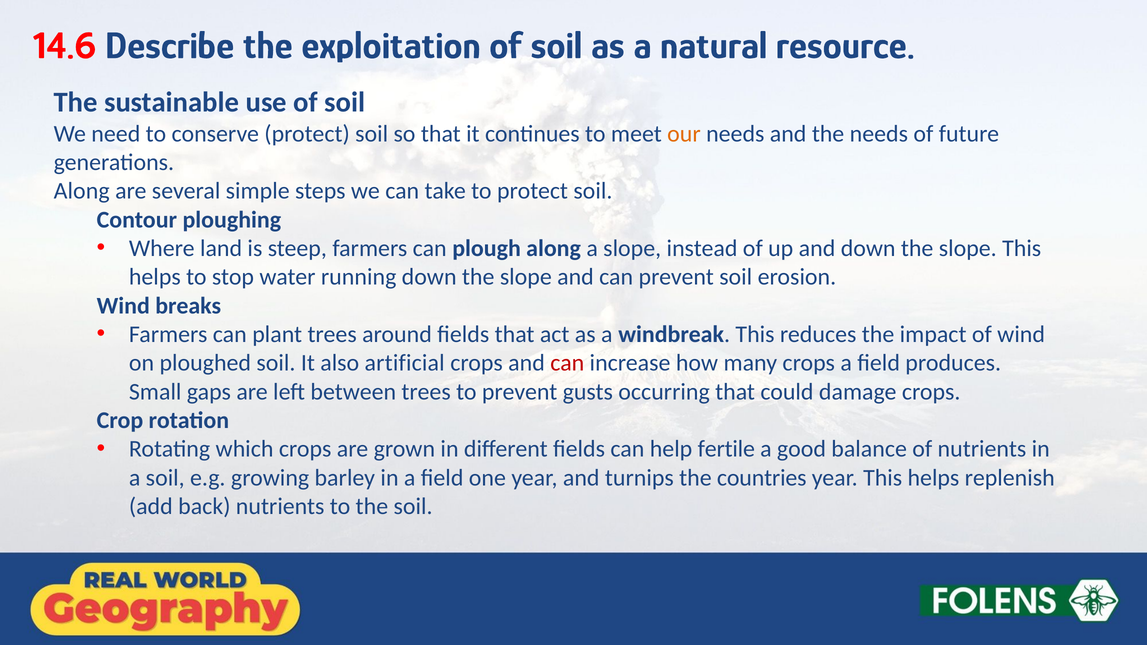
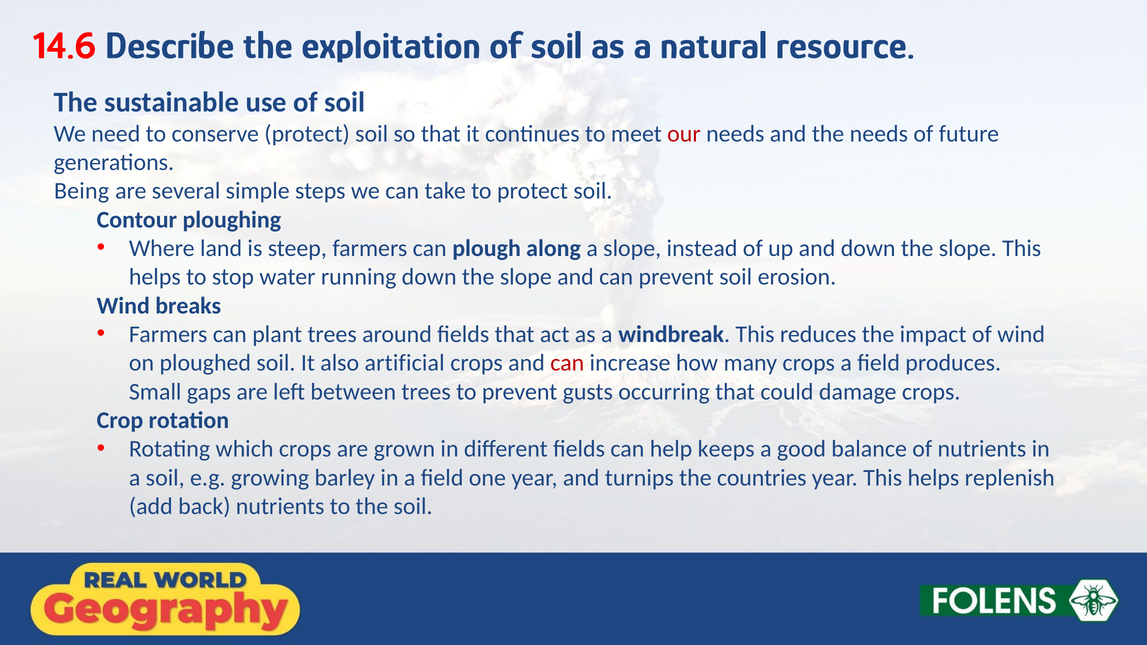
our colour: orange -> red (684, 134)
Along: Along -> Being (82, 191)
fertile: fertile -> keeps (726, 449)
